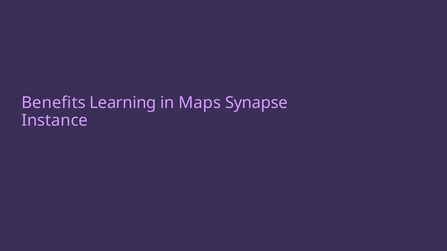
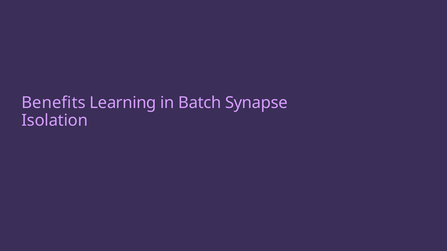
Maps: Maps -> Batch (200, 103)
Instance: Instance -> Isolation (55, 121)
